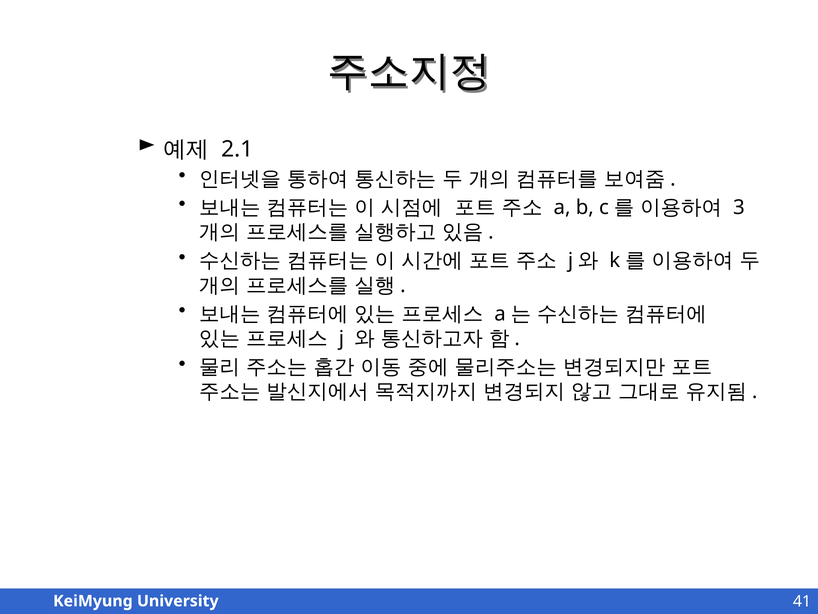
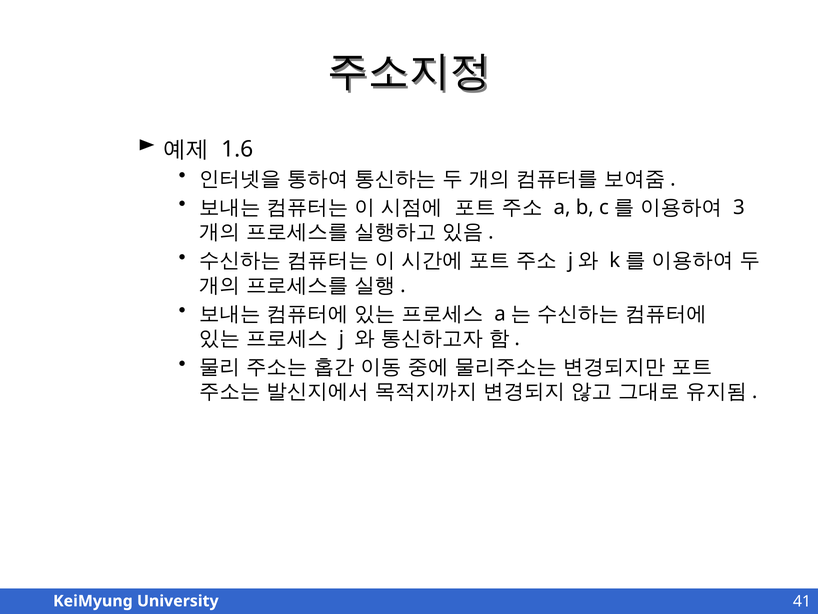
2.1: 2.1 -> 1.6 (237, 149)
